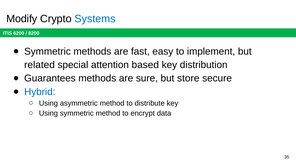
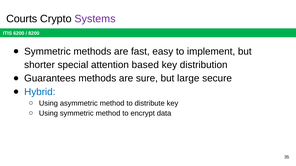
Modify: Modify -> Courts (22, 19)
Systems colour: blue -> purple (95, 19)
related: related -> shorter (40, 65)
store: store -> large (188, 79)
